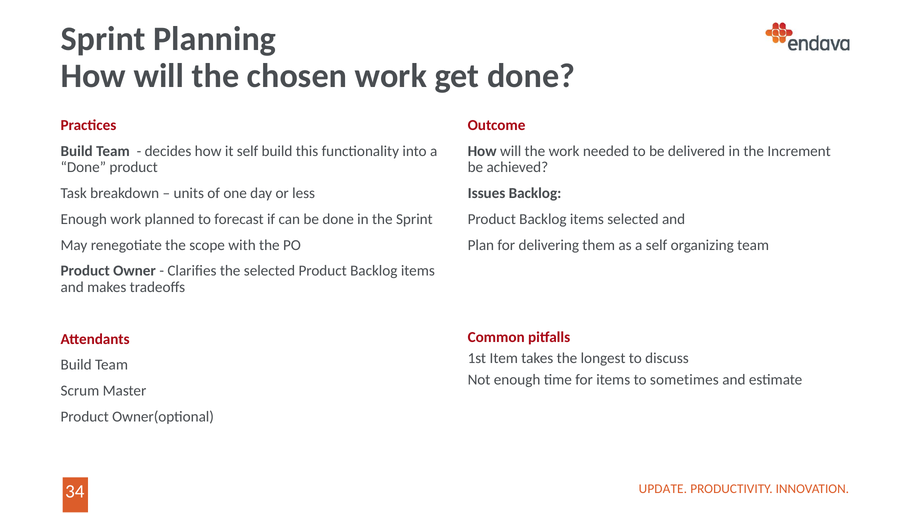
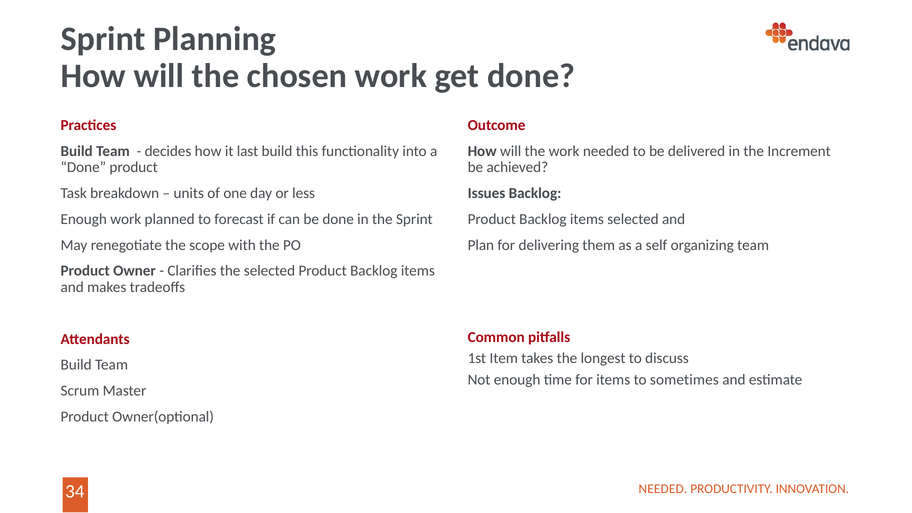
it self: self -> last (248, 151)
UPDATE: UPDATE -> NEEDED (663, 489)
